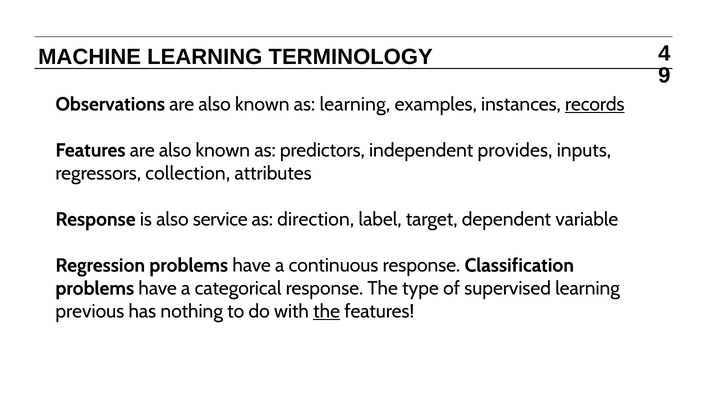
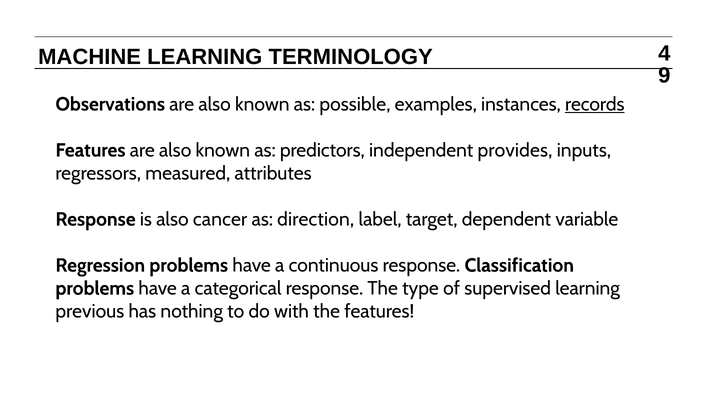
as learning: learning -> possible (355, 104)
collection: collection -> measured (188, 173)
service: service -> cancer (220, 219)
the underline: present -> none (327, 311)
